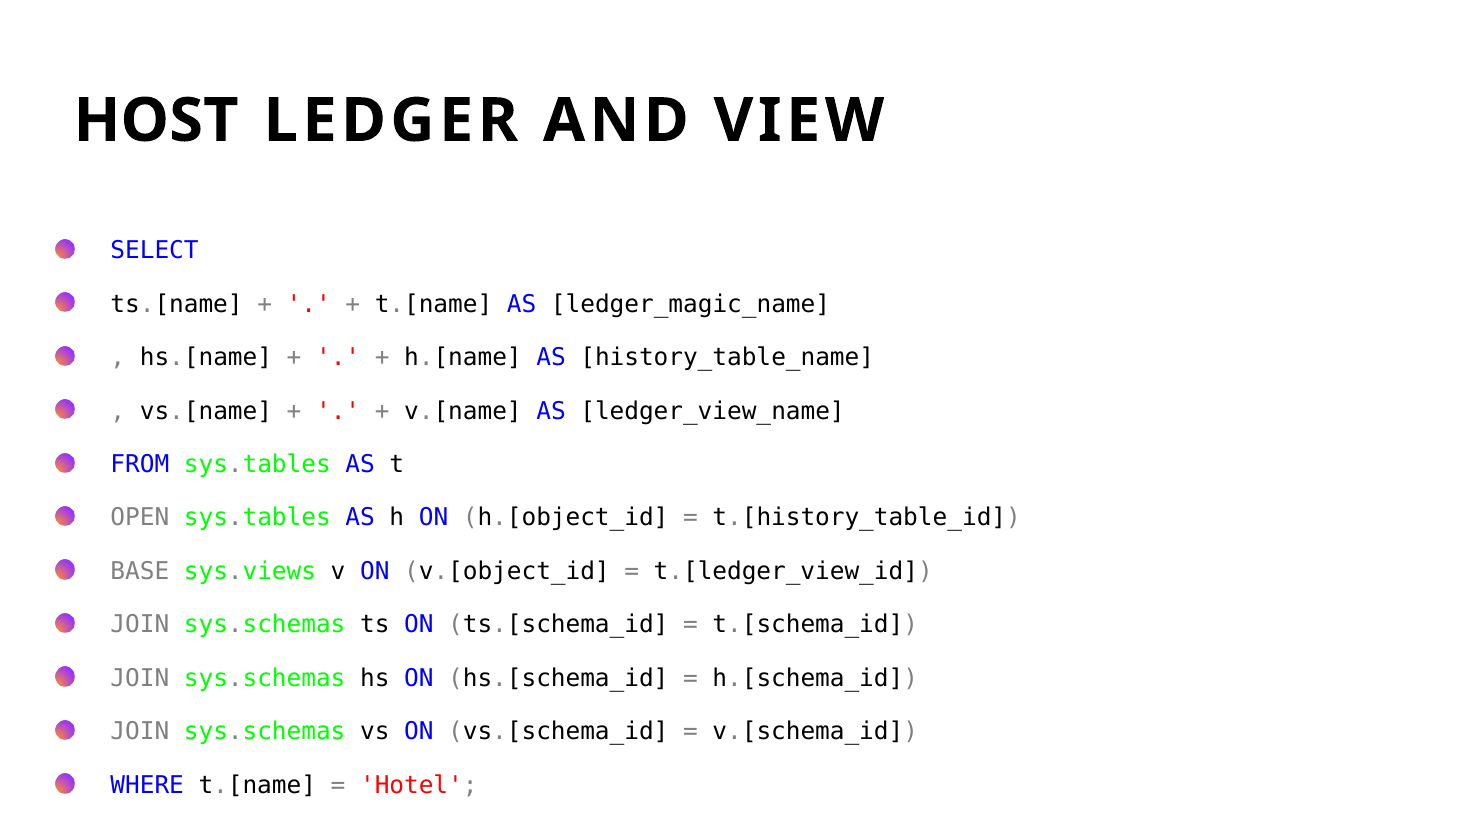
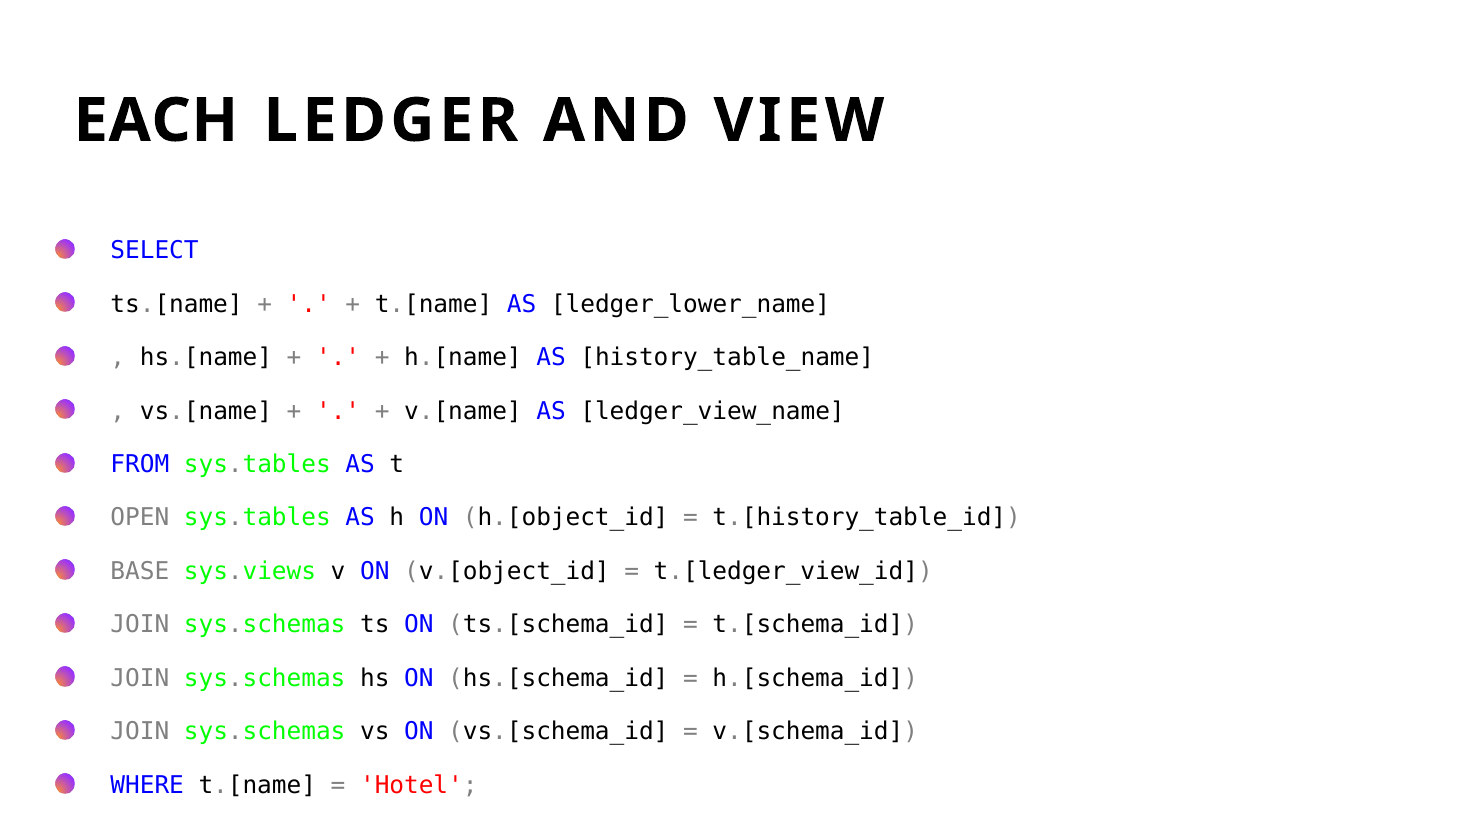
HOST: HOST -> EACH (156, 121)
ledger_magic_name: ledger_magic_name -> ledger_lower_name (691, 304)
